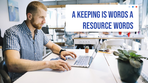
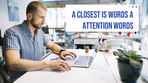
KEEPING: KEEPING -> CLOSEST (89, 15)
RESOURCE: RESOURCE -> ATTENTION (97, 26)
